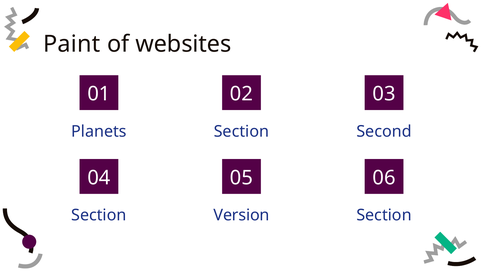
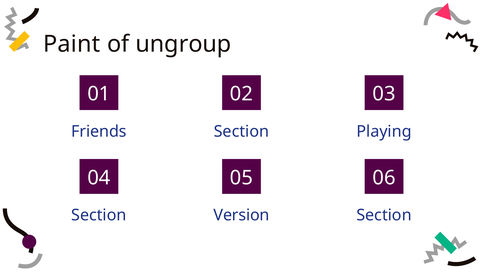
websites: websites -> ungroup (183, 44)
Planets: Planets -> Friends (99, 131)
Second: Second -> Playing (384, 131)
